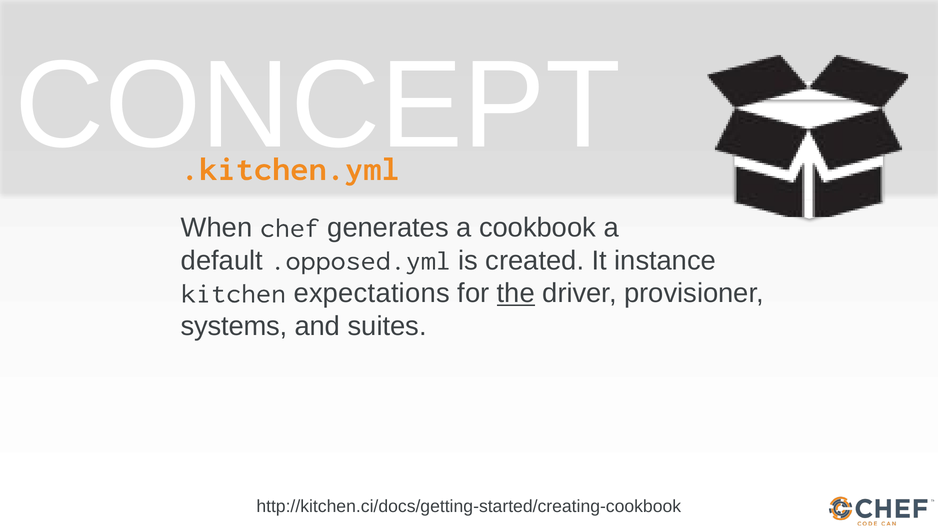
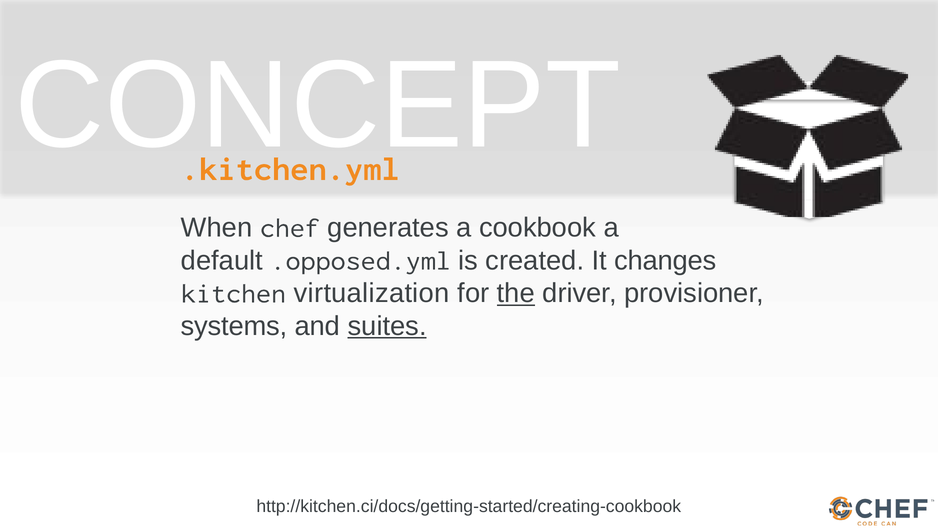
instance: instance -> changes (665, 260)
expectations: expectations -> virtualization (372, 293)
suites underline: none -> present (387, 326)
